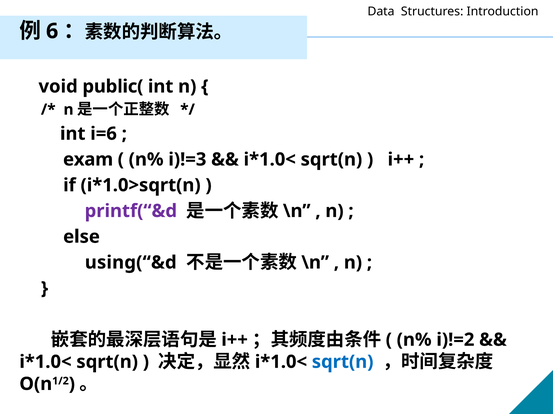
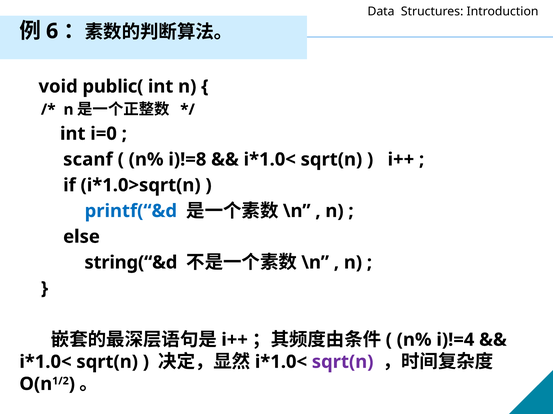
i=6: i=6 -> i=0 (104, 134)
exam: exam -> scanf (88, 160)
i)!=3: i)!=3 -> i)!=8 (187, 160)
printf(“&d colour: purple -> blue (131, 211)
using(“&d: using(“&d -> string(“&d (131, 263)
i)!=2: i)!=2 -> i)!=4 (455, 340)
sqrt(n colour: blue -> purple (343, 362)
